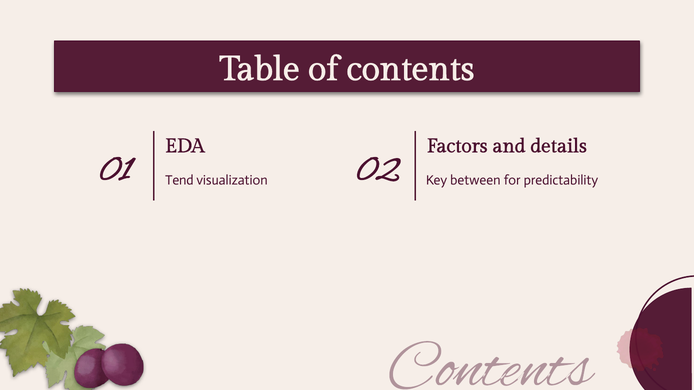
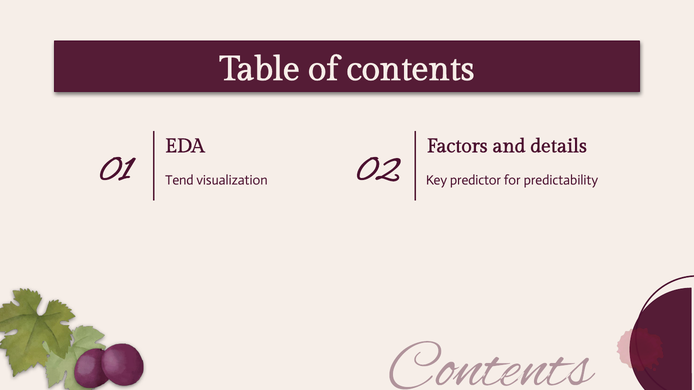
between: between -> predictor (475, 180)
